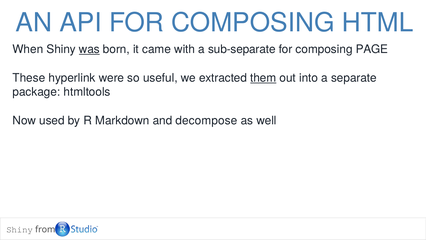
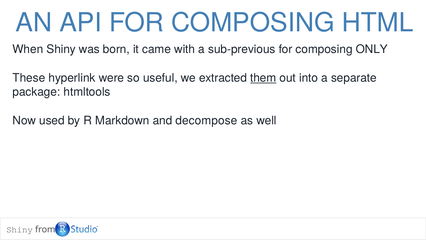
was underline: present -> none (89, 49)
sub-separate: sub-separate -> sub-previous (242, 49)
PAGE: PAGE -> ONLY (372, 49)
